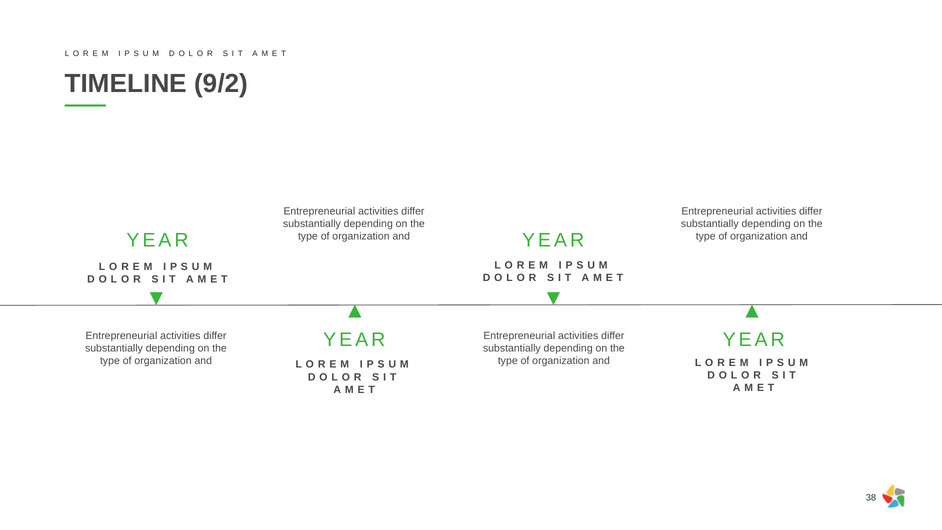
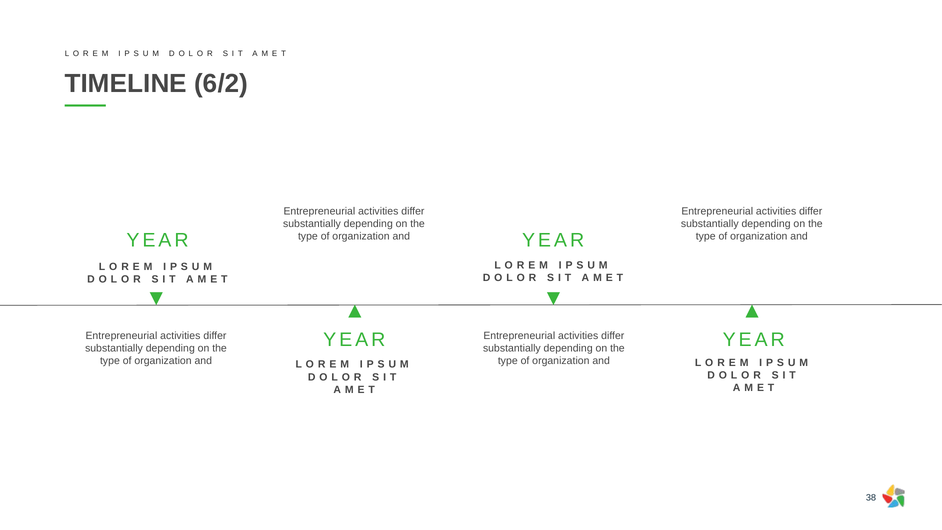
9/2: 9/2 -> 6/2 (221, 84)
